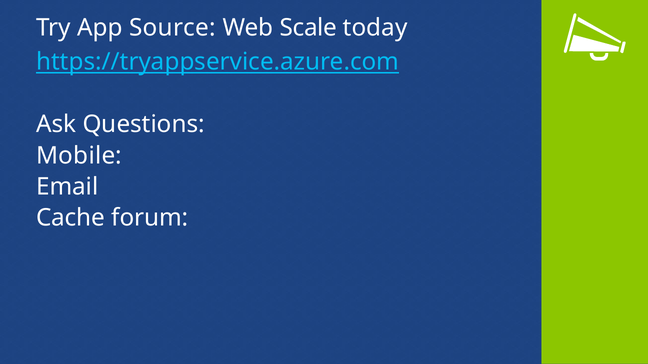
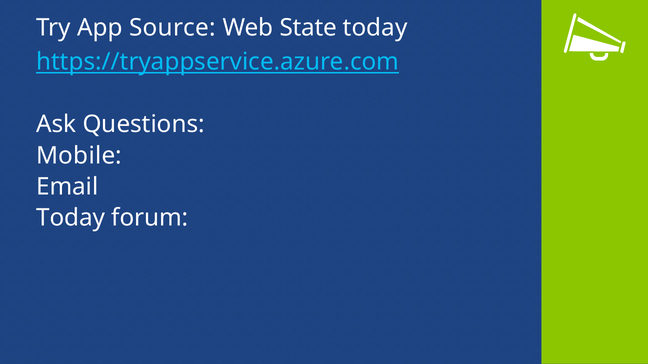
Scale: Scale -> State (308, 28)
Cache: Cache -> Today (71, 218)
